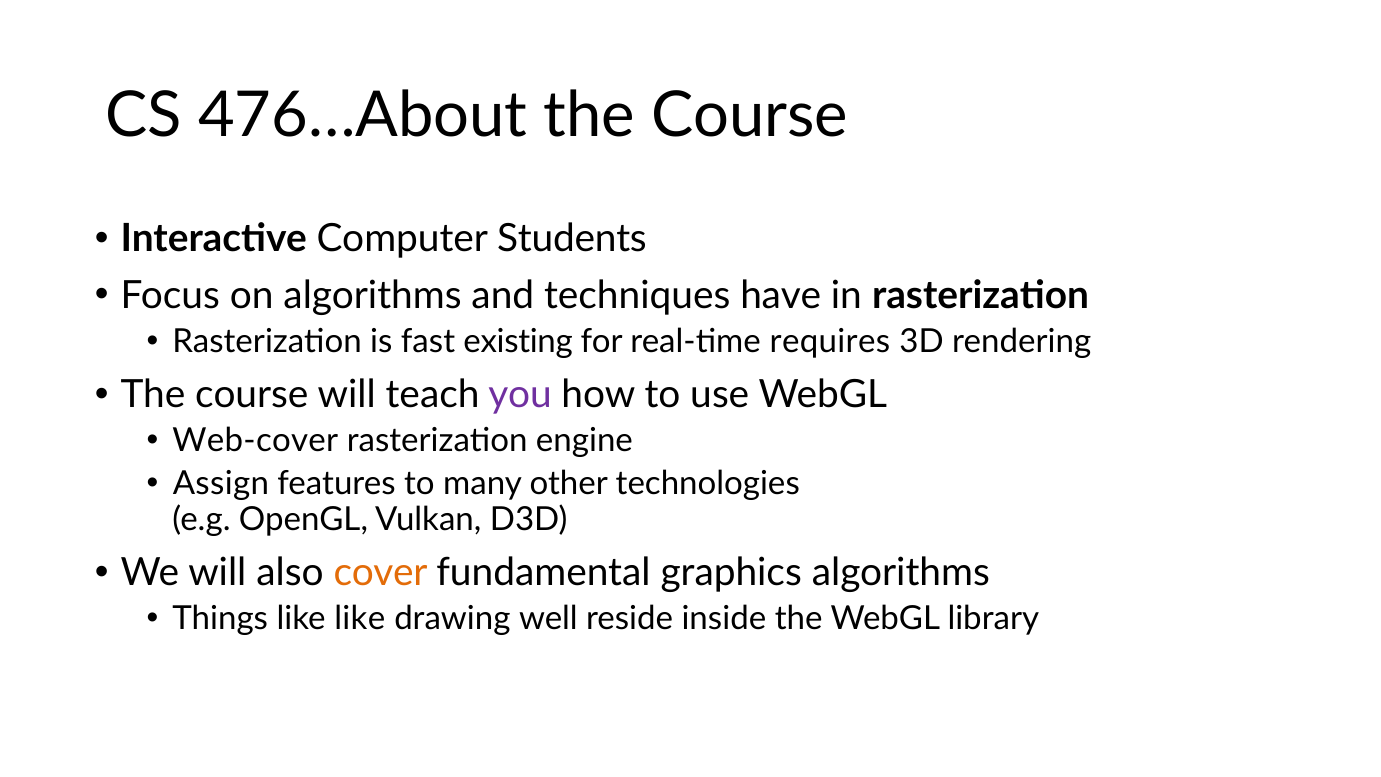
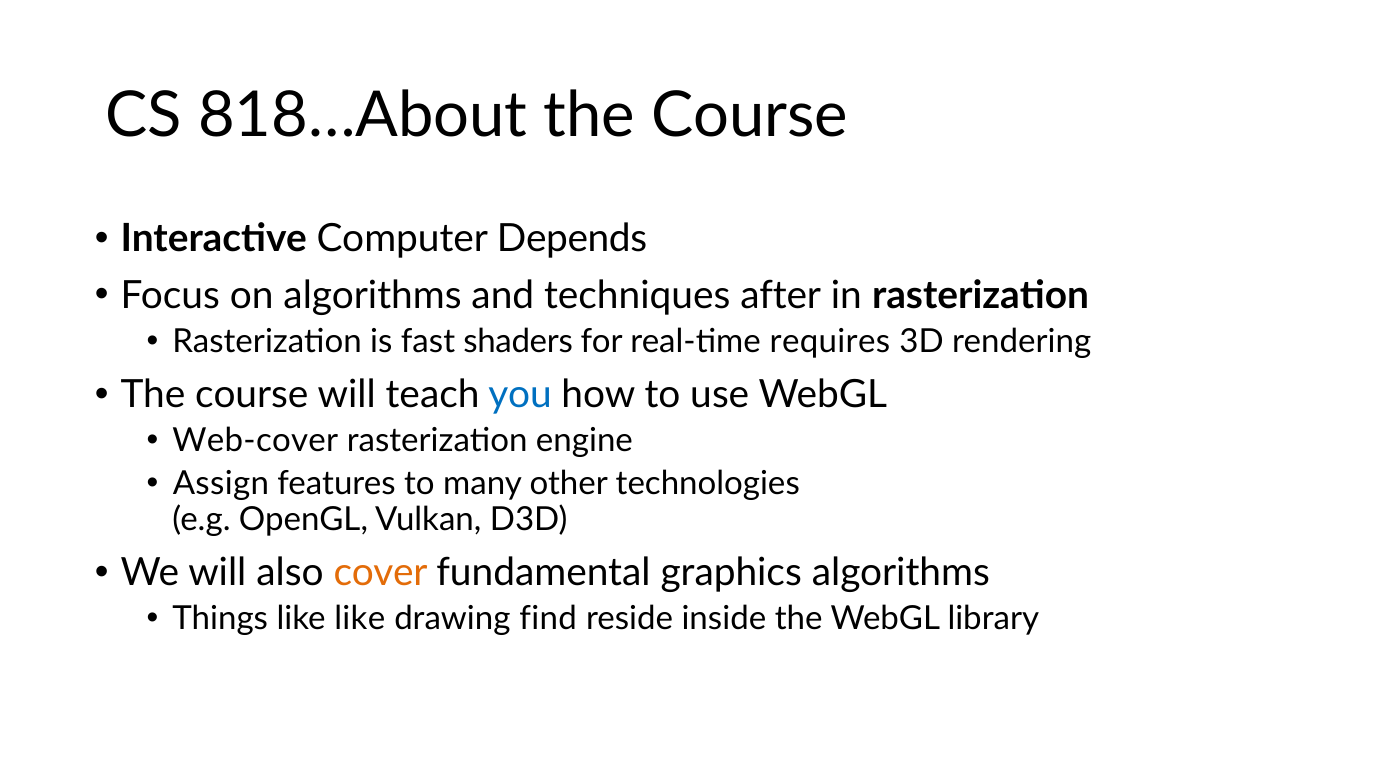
476…About: 476…About -> 818…About (363, 116)
Students: Students -> Depends (572, 239)
have: have -> after (781, 295)
existing: existing -> shaders (518, 341)
you colour: purple -> blue (520, 395)
well: well -> find (548, 619)
